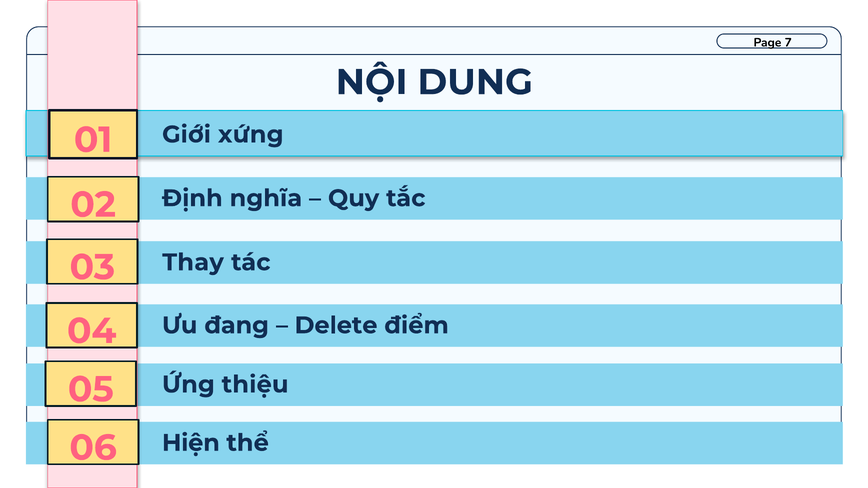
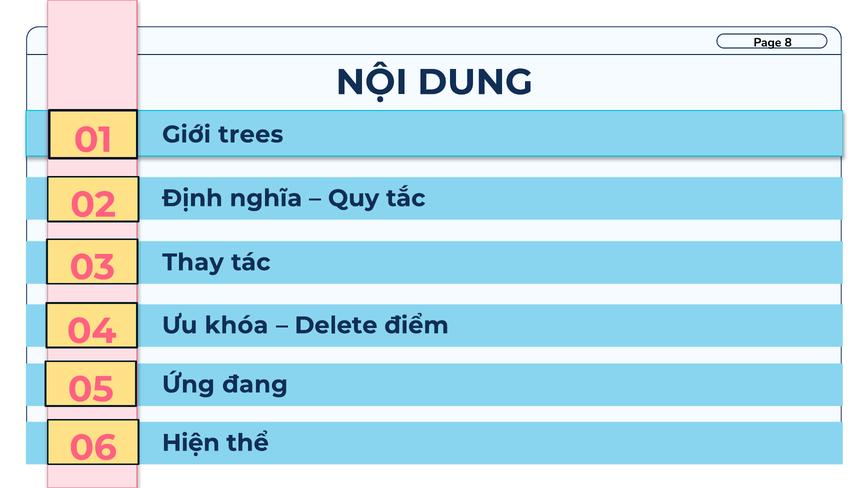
7: 7 -> 8 (788, 43)
xứng: xứng -> trees (251, 135)
đang: đang -> khóa (236, 326)
thiệu: thiệu -> đang (255, 385)
